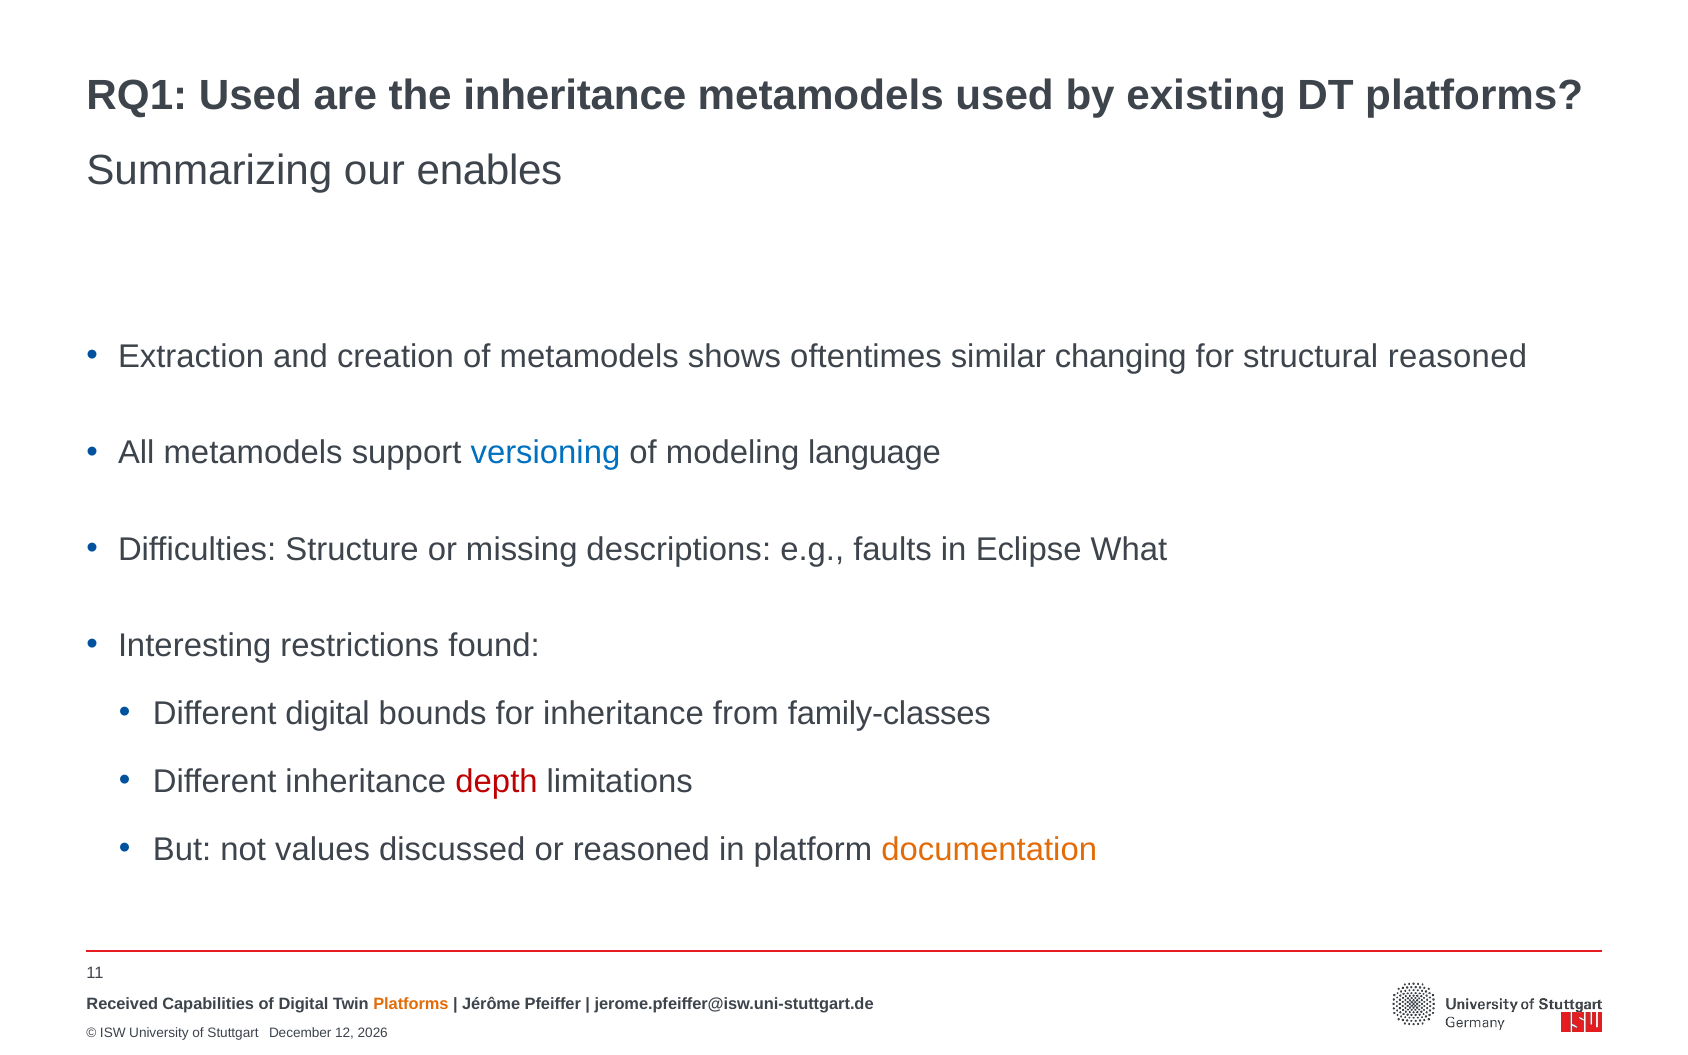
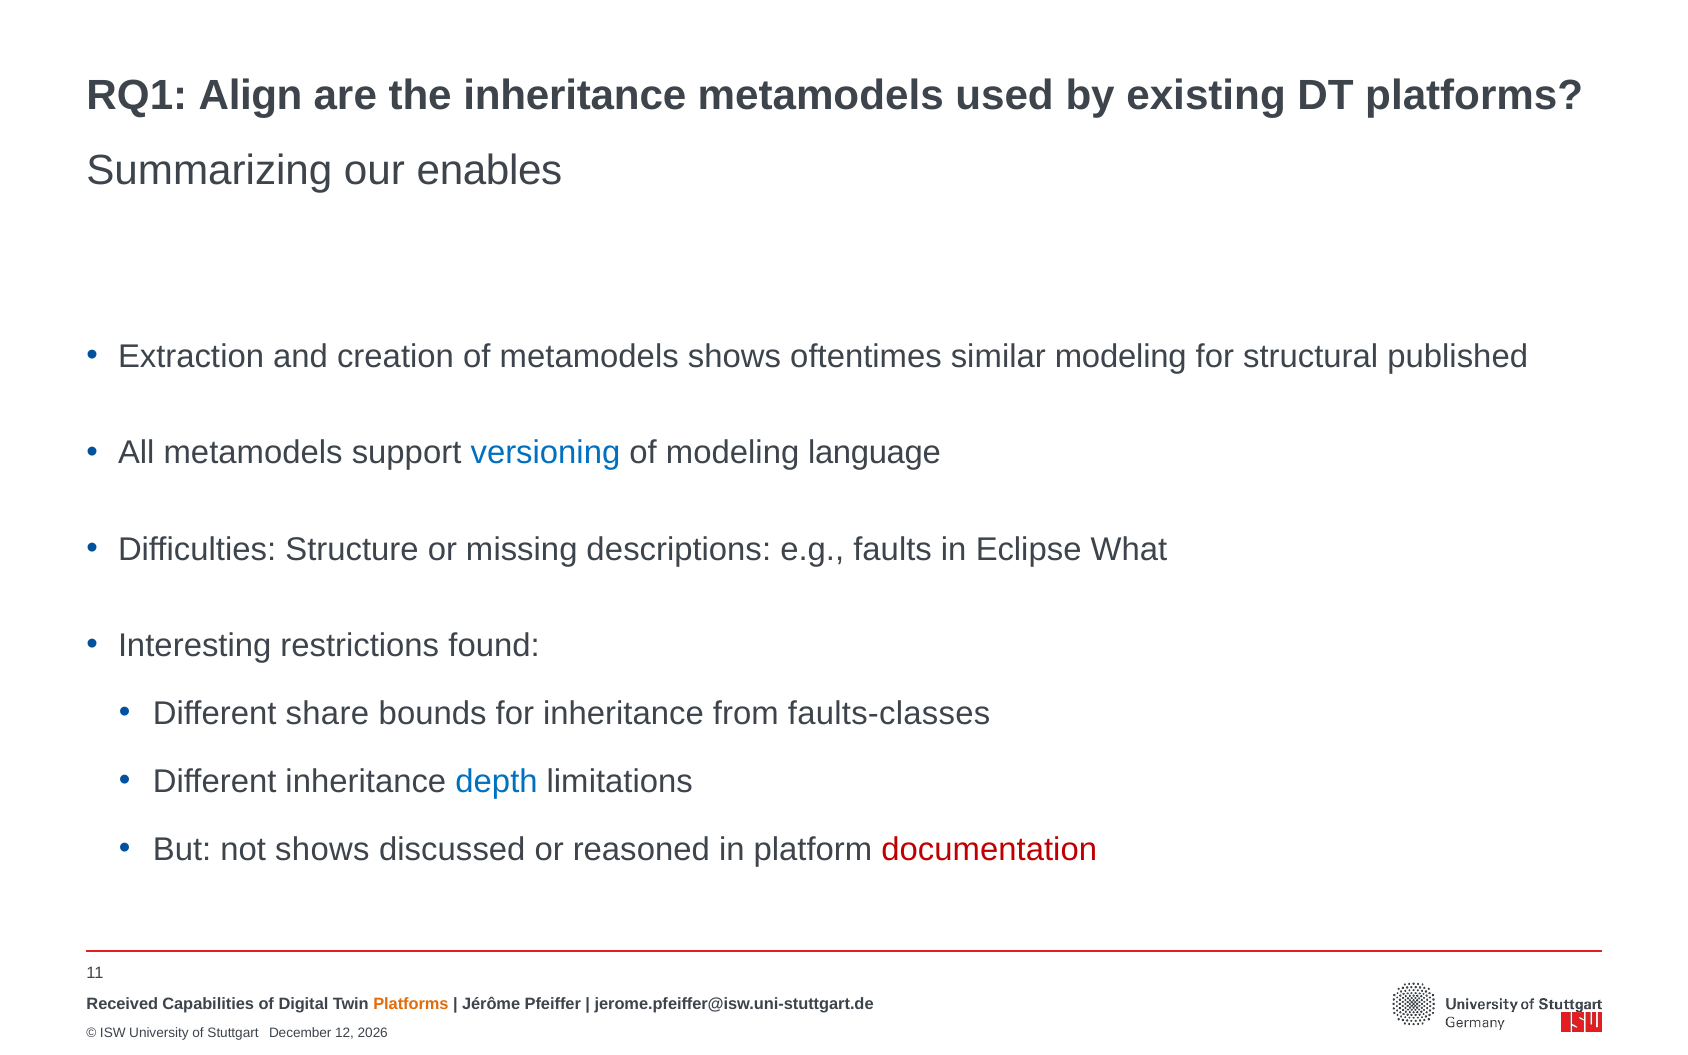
RQ1 Used: Used -> Align (251, 96)
similar changing: changing -> modeling (1121, 356)
structural reasoned: reasoned -> published (1458, 356)
Different digital: digital -> share (327, 714)
family-classes: family-classes -> faults-classes (889, 714)
depth colour: red -> blue (497, 781)
not values: values -> shows (322, 849)
documentation colour: orange -> red (989, 849)
